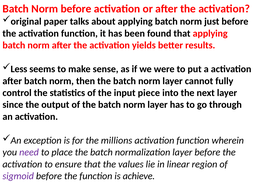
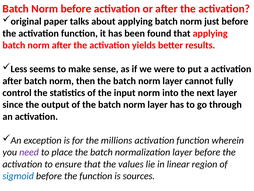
input piece: piece -> norm (149, 93)
sigmoid colour: purple -> blue (18, 176)
achieve: achieve -> sources (139, 176)
